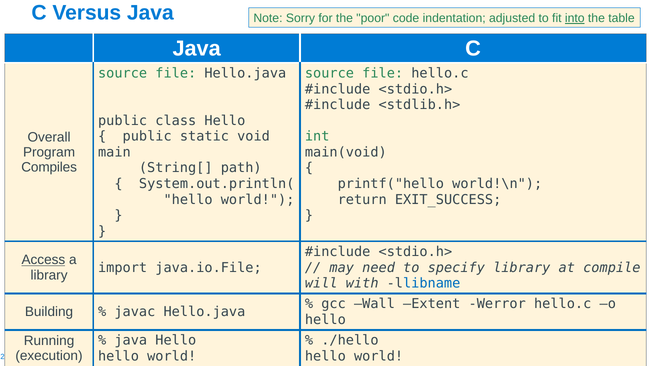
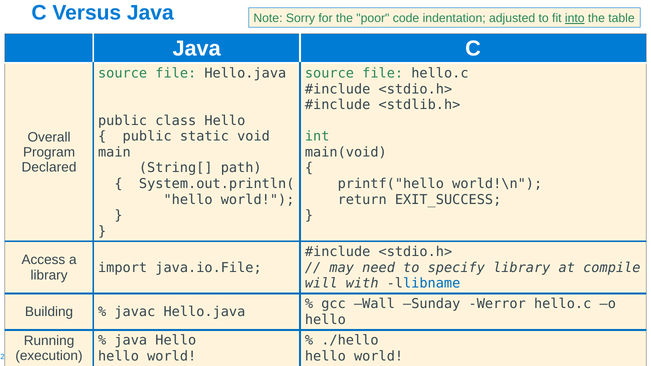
Compiles: Compiles -> Declared (49, 167)
Access underline: present -> none (43, 260)
Extent: Extent -> Sunday (432, 304)
